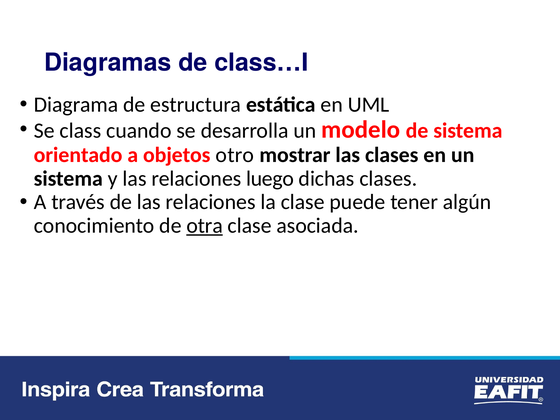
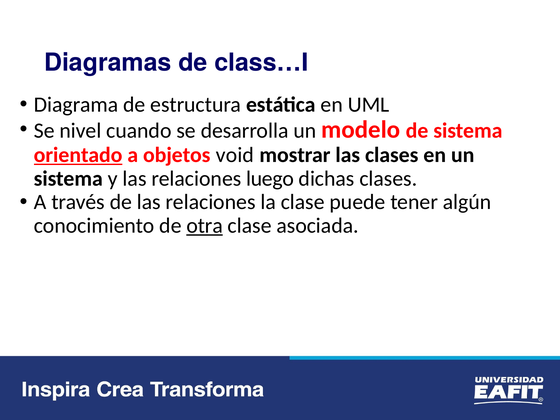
class: class -> nivel (80, 131)
orientado underline: none -> present (78, 155)
otro: otro -> void (235, 155)
